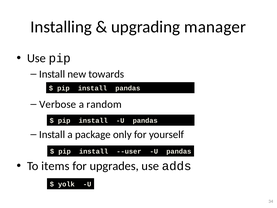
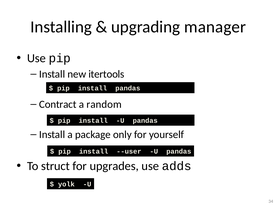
towards: towards -> itertools (106, 74)
Verbose: Verbose -> Contract (58, 104)
items: items -> struct (56, 166)
